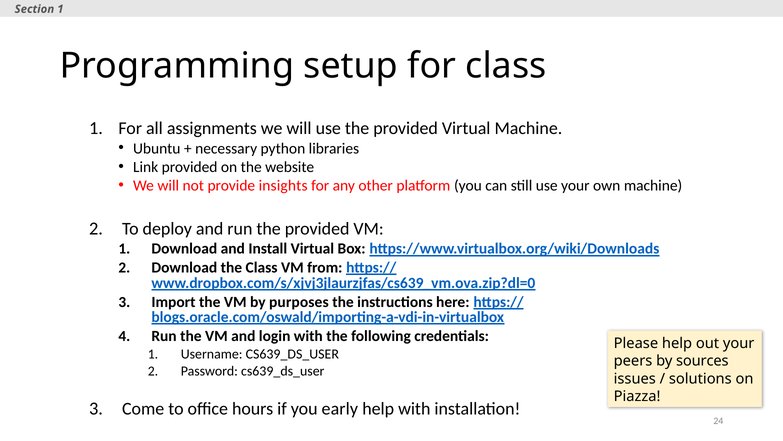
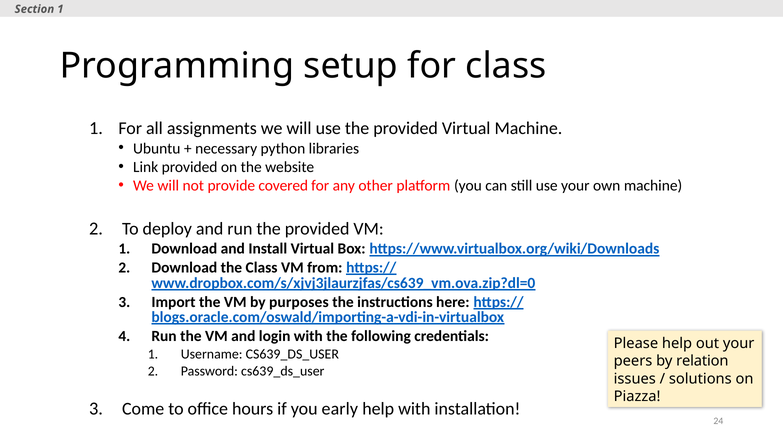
insights: insights -> covered (283, 186)
sources: sources -> relation (702, 361)
